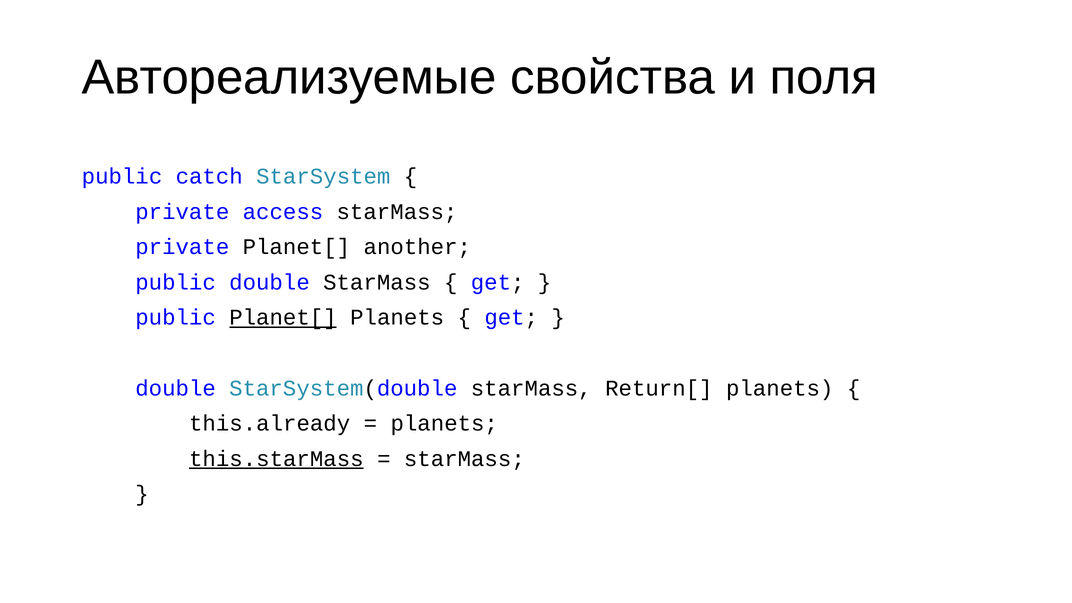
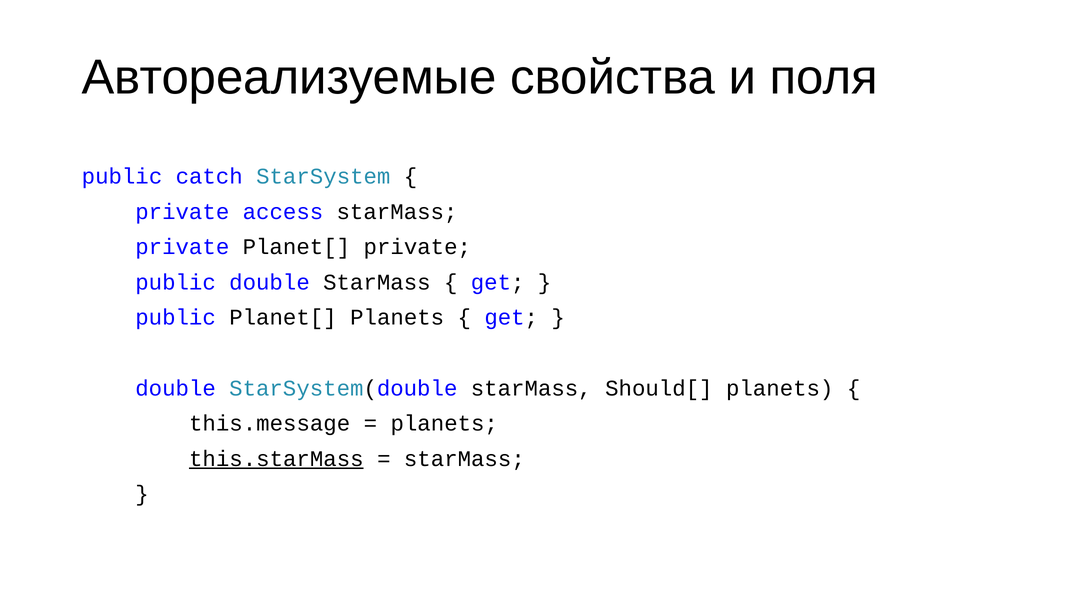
Planet[ another: another -> private (417, 247)
Planet[ underline: present -> none (283, 318)
Return[: Return[ -> Should[ (659, 388)
this.already: this.already -> this.message (270, 423)
